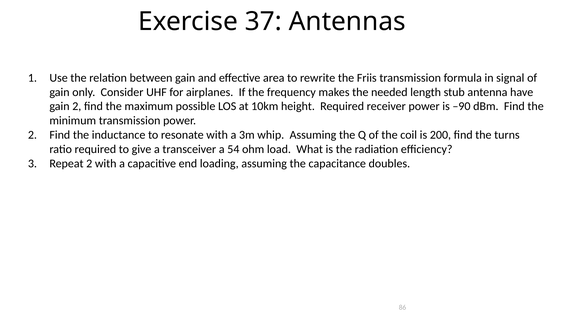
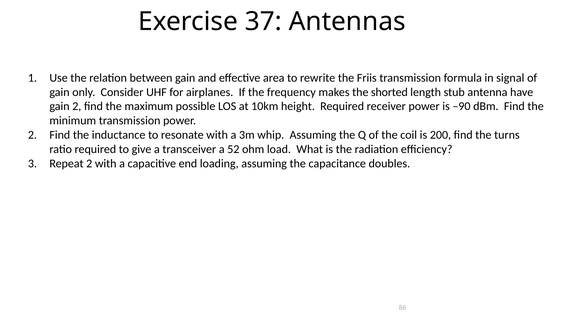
needed: needed -> shorted (389, 92)
54: 54 -> 52 (233, 149)
